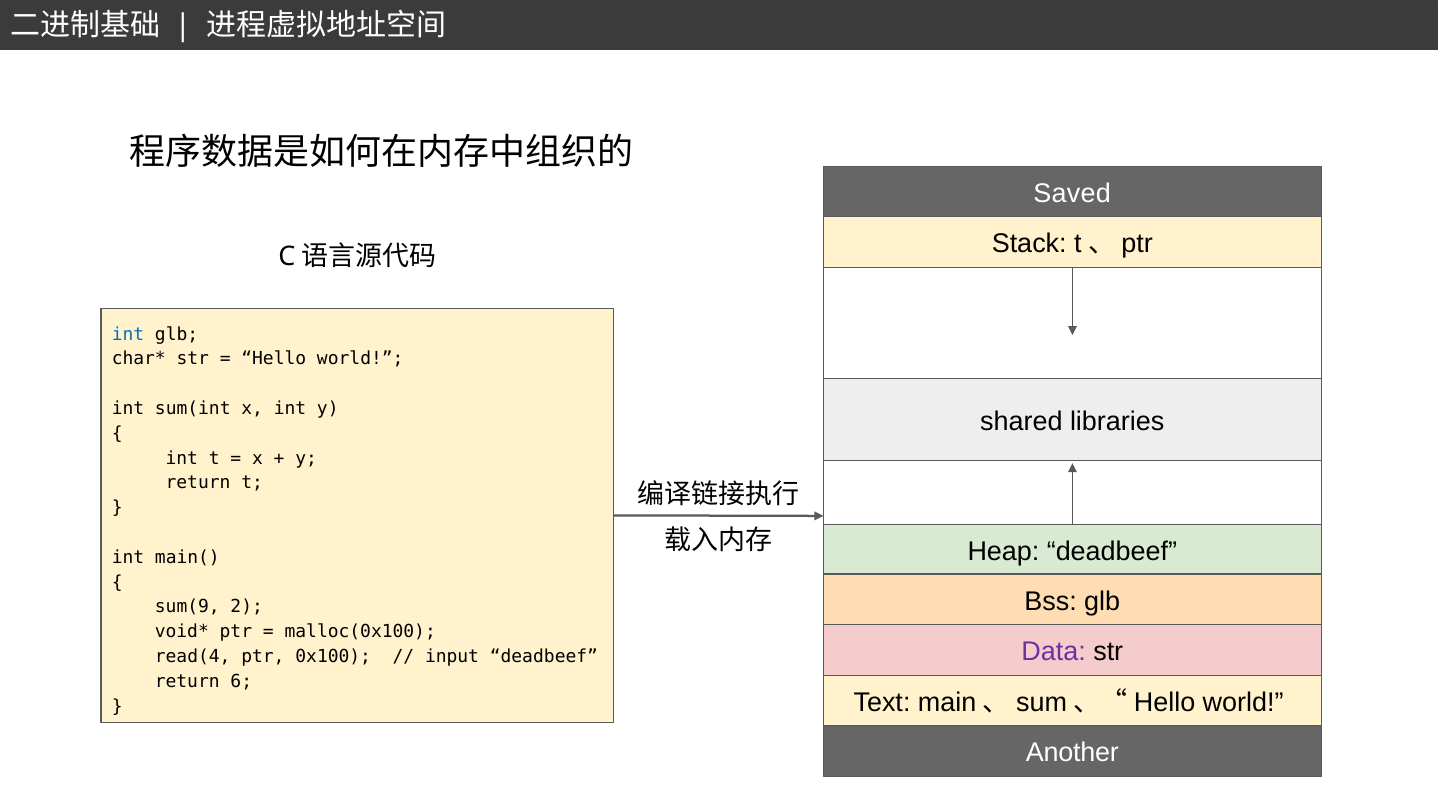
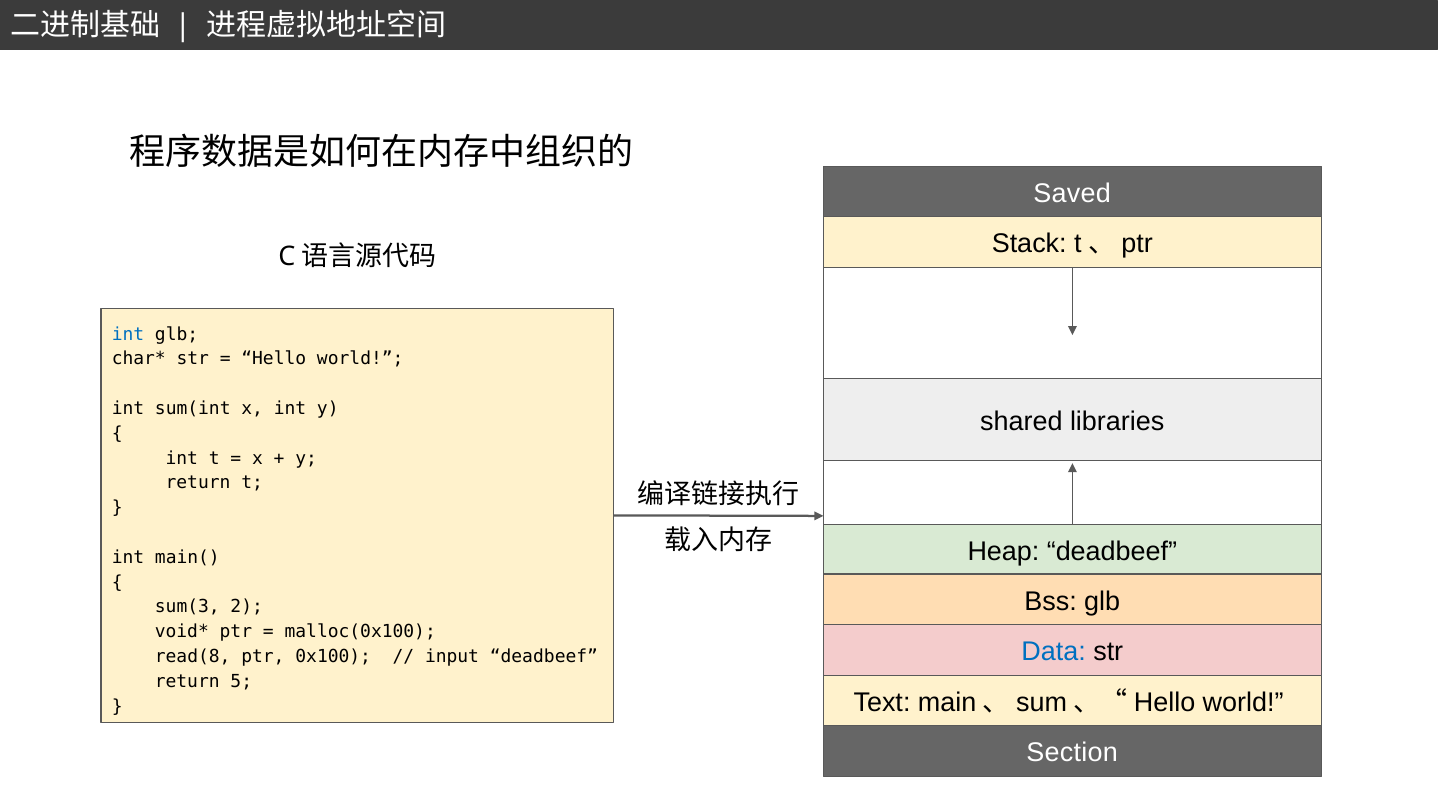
sum(9: sum(9 -> sum(3 (187, 607)
Data colour: purple -> blue (1054, 652)
read(4: read(4 -> read(8 (193, 656)
6: 6 -> 5 (241, 681)
Another: Another -> Section (1072, 753)
